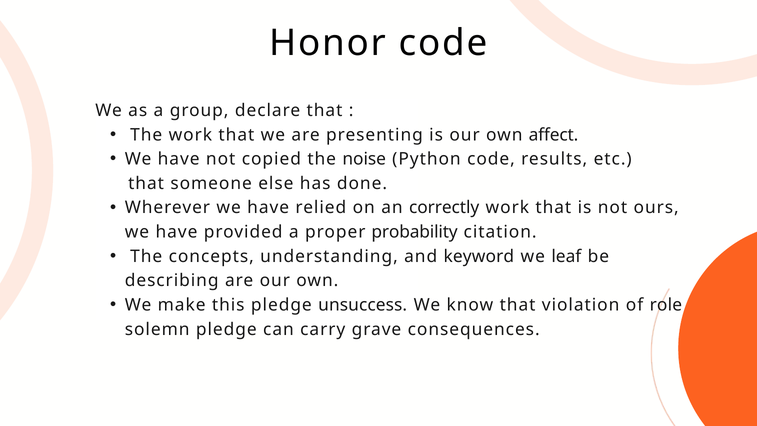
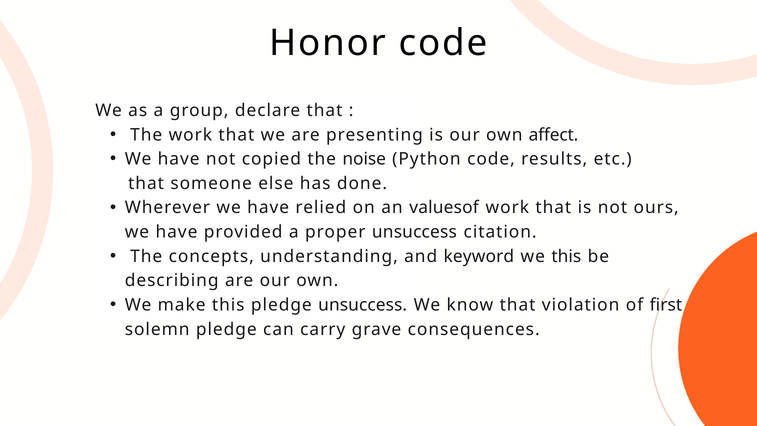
correctly: correctly -> valuesof (444, 208)
proper probability: probability -> unsuccess (414, 232)
we leaf: leaf -> this (566, 256)
role: role -> first (666, 305)
